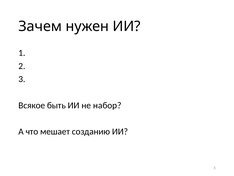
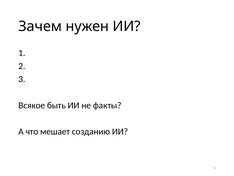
набор: набор -> факты (107, 105)
